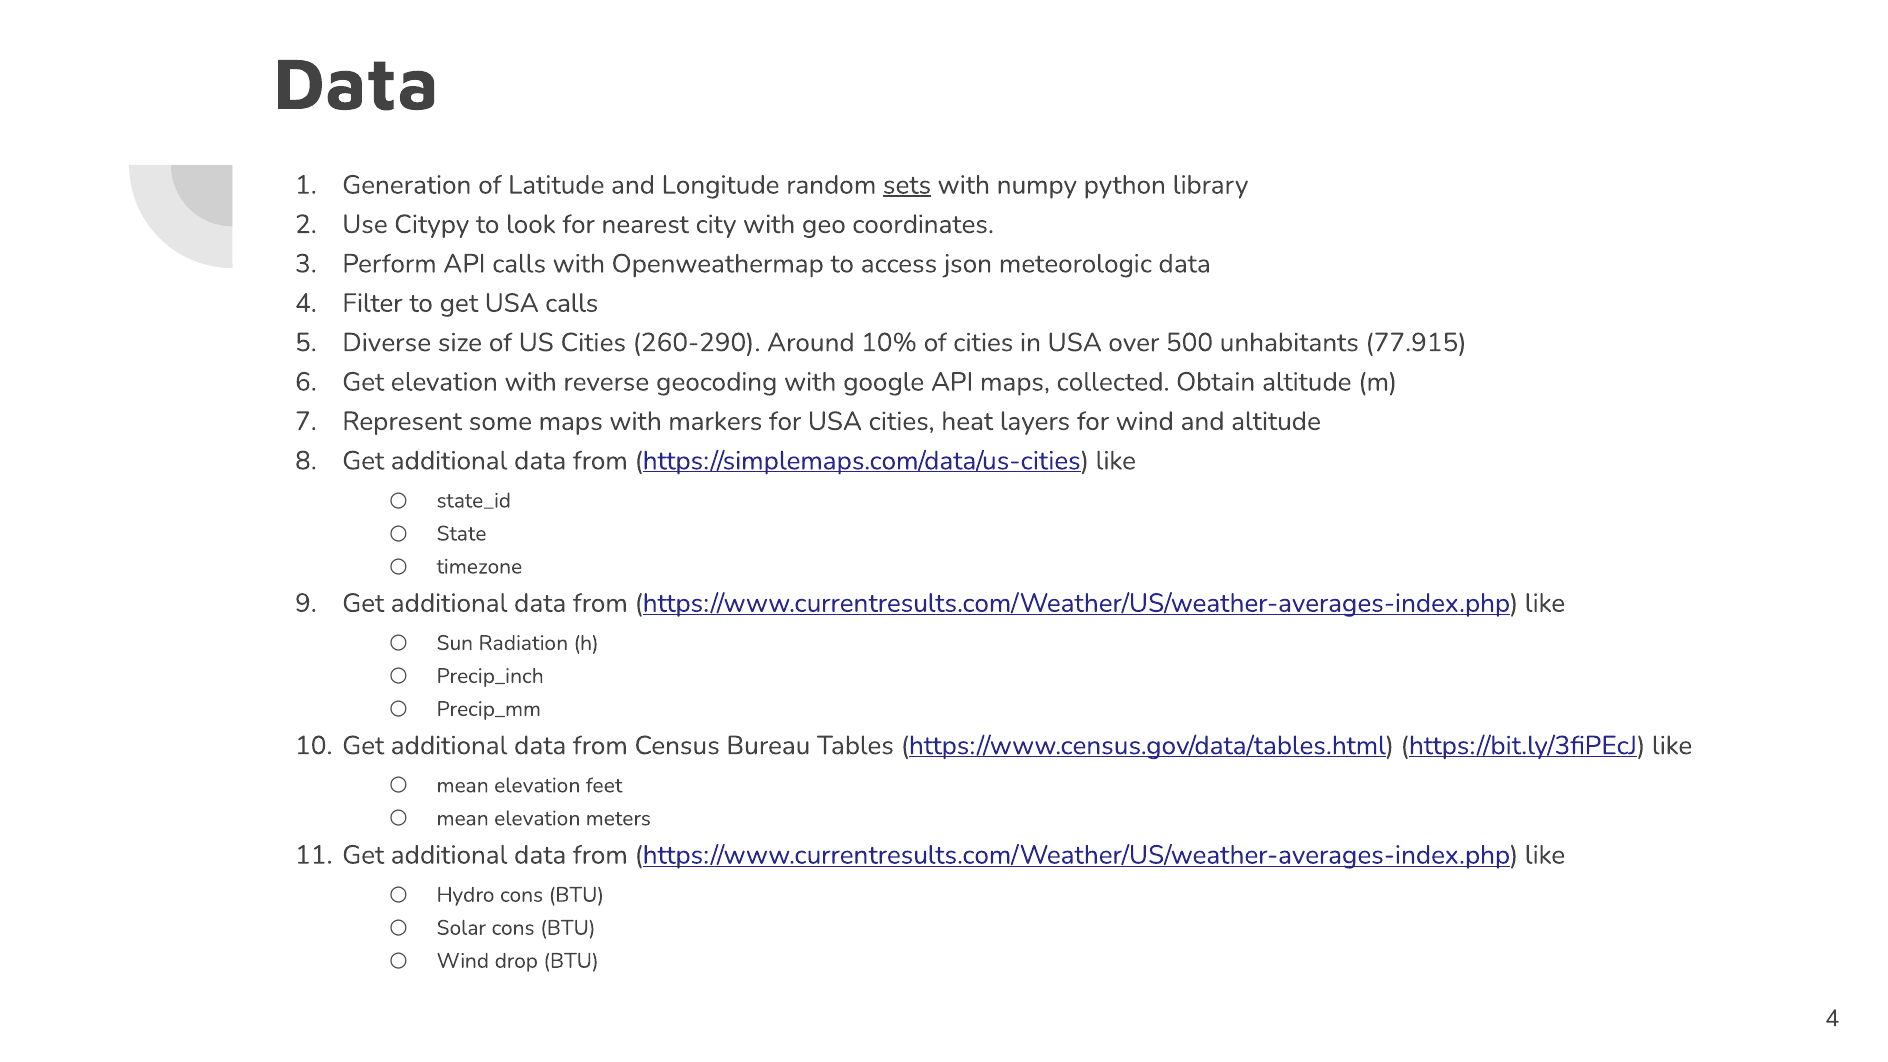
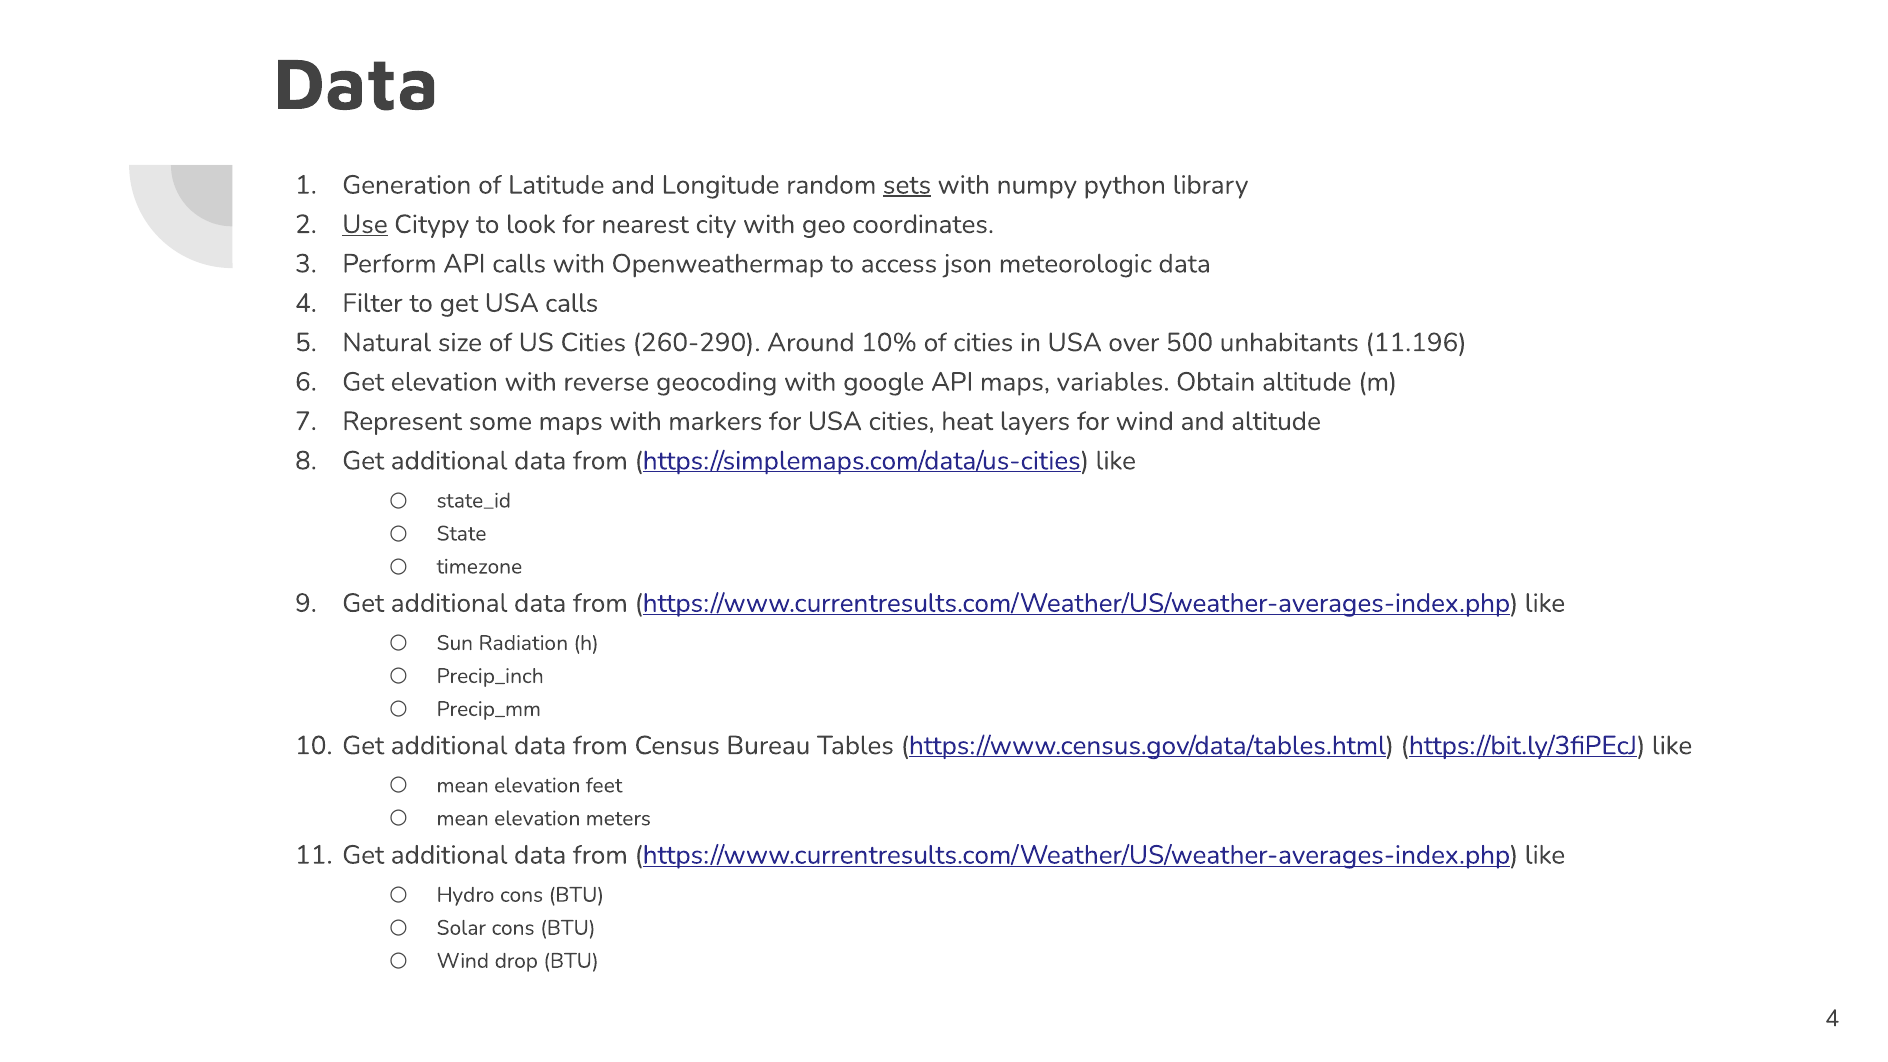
Use underline: none -> present (365, 224)
Diverse: Diverse -> Natural (387, 343)
77.915: 77.915 -> 11.196 (1416, 343)
collected: collected -> variables (1113, 382)
